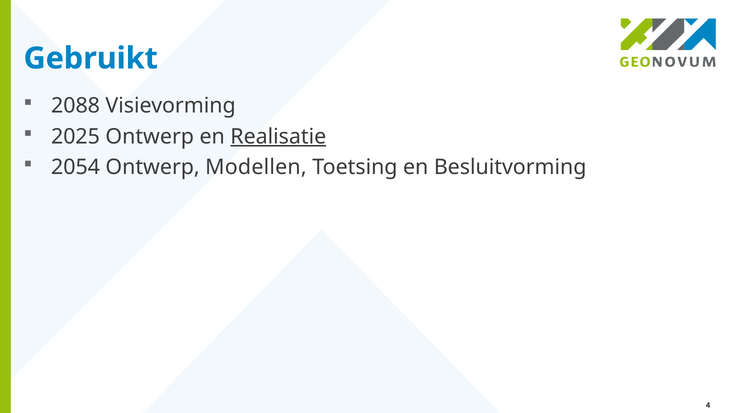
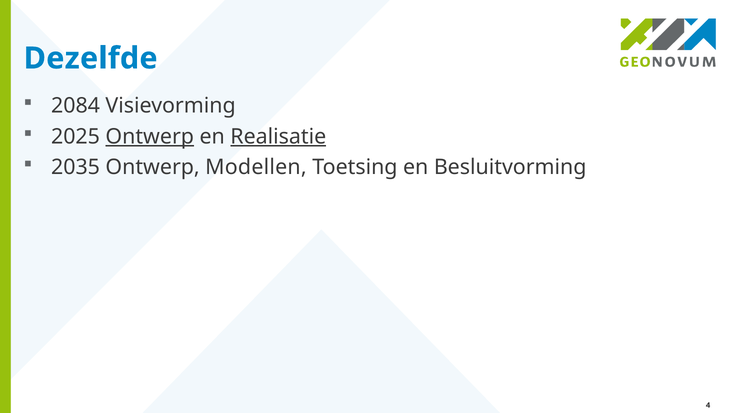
Gebruikt: Gebruikt -> Dezelfde (91, 58)
2088: 2088 -> 2084 (76, 106)
Ontwerp underline: none -> present (150, 137)
2054: 2054 -> 2035 (76, 167)
